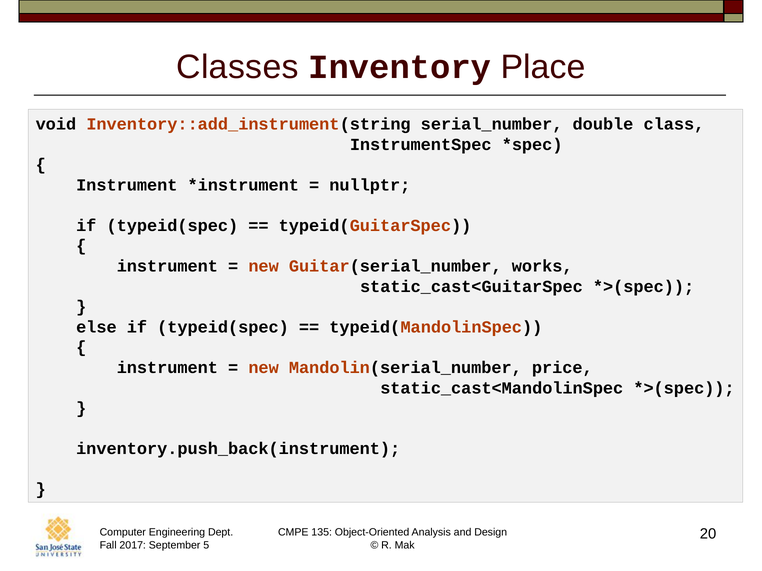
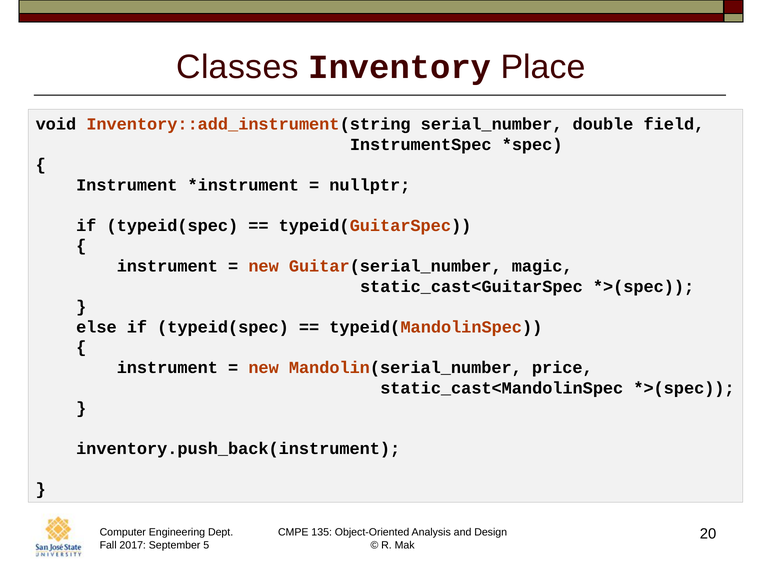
class: class -> field (674, 124)
works: works -> magic (542, 266)
